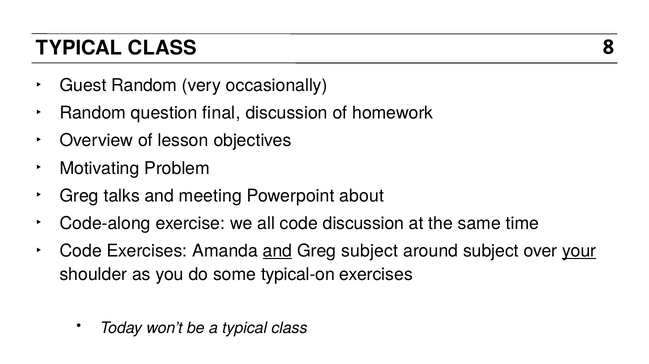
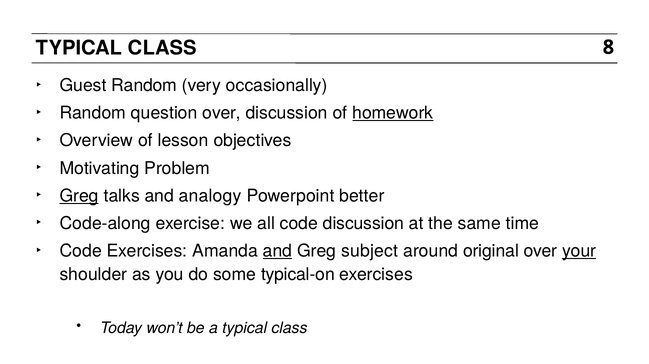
question final: final -> over (222, 113)
homework underline: none -> present (393, 113)
Greg underline: none -> present (79, 196)
meeting: meeting -> analogy (210, 196)
about: about -> better (362, 196)
around subject: subject -> original (491, 251)
